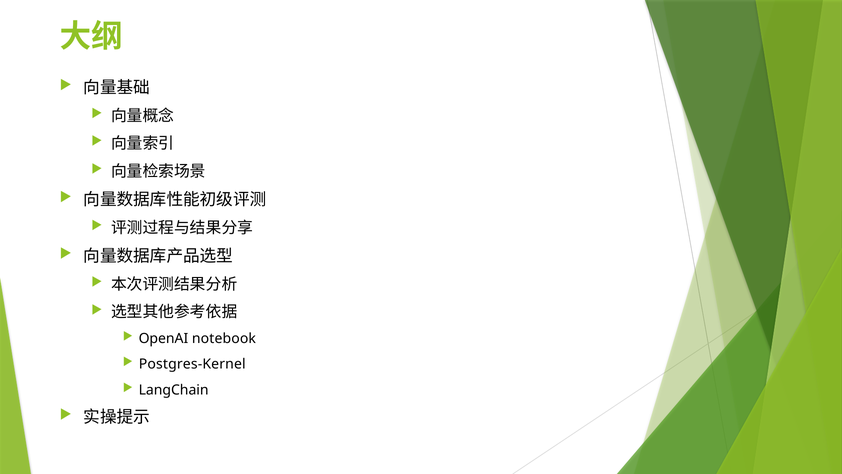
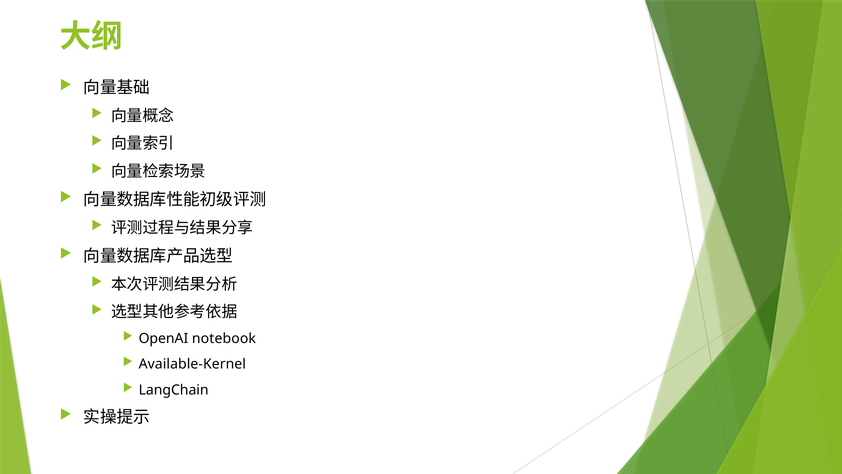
Postgres-Kernel: Postgres-Kernel -> Available-Kernel (192, 364)
